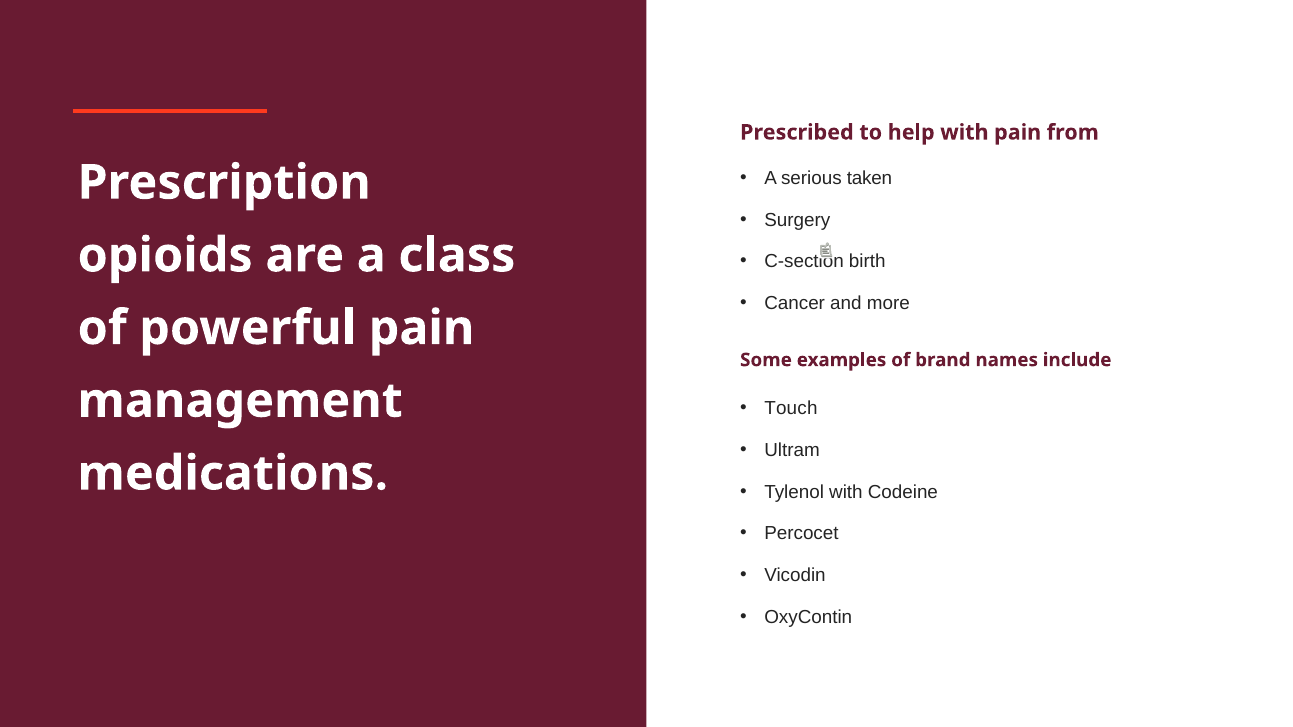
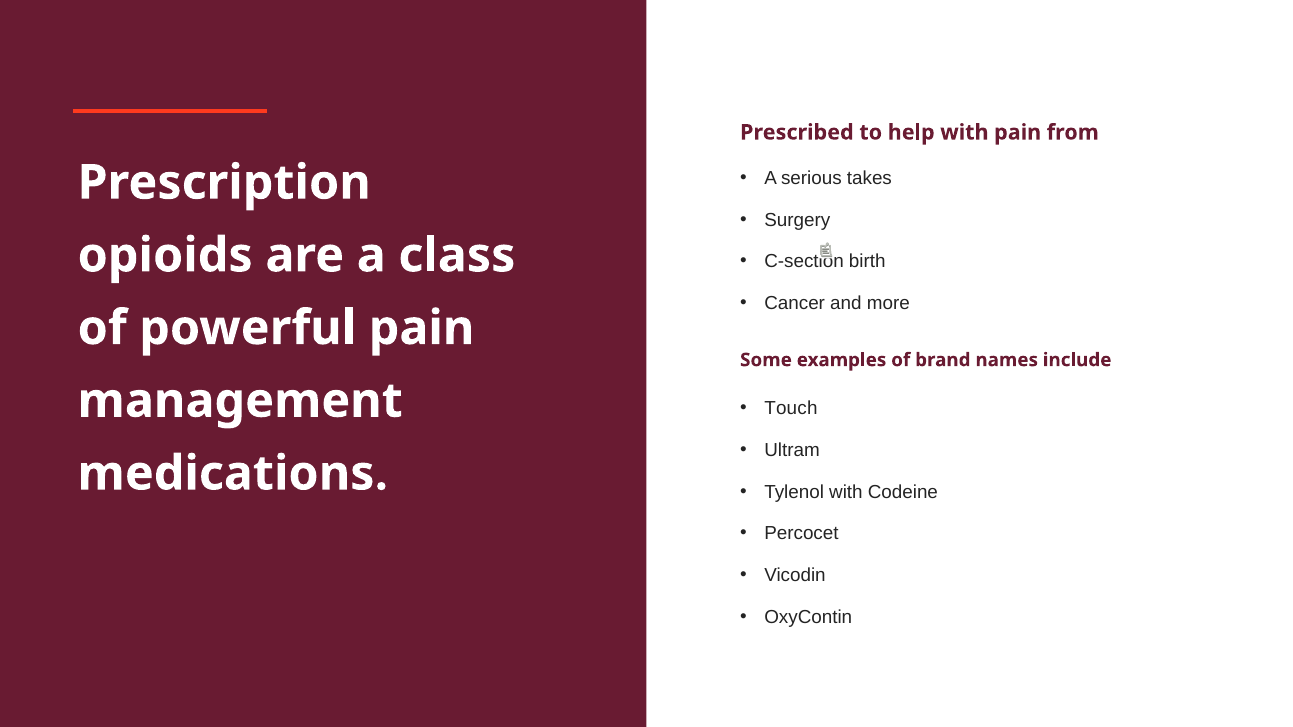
taken: taken -> takes (869, 178)
